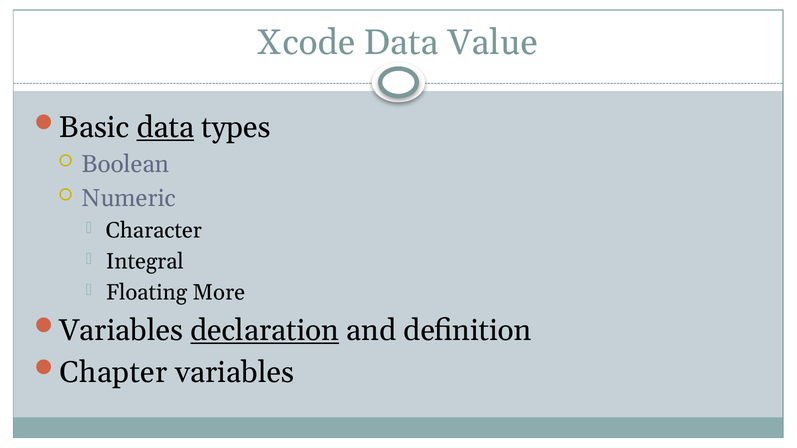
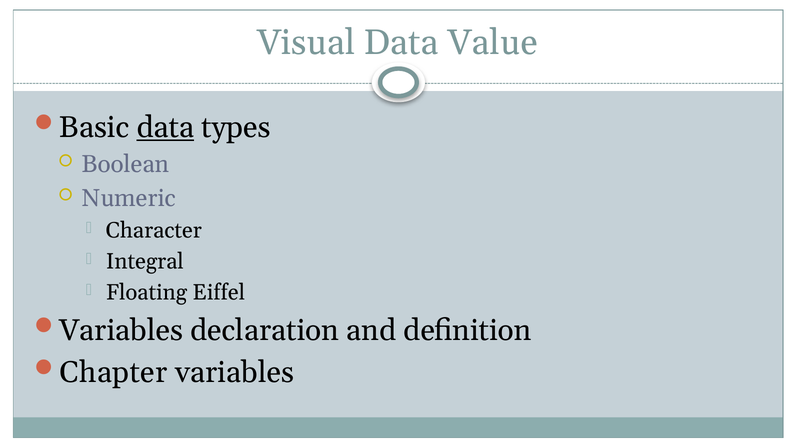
Xcode: Xcode -> Visual (306, 43)
More: More -> Eiffel (219, 293)
declaration underline: present -> none (265, 331)
